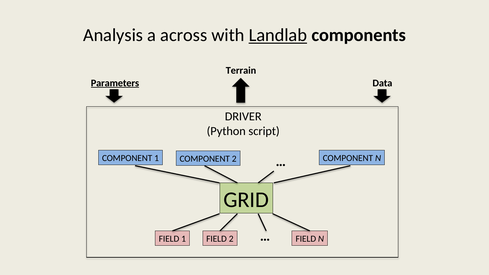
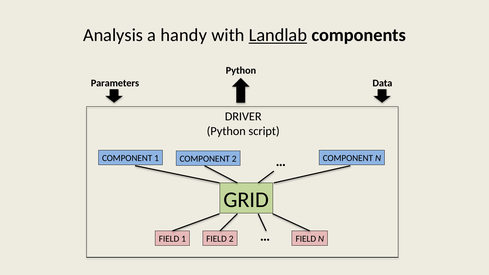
across: across -> handy (184, 35)
Terrain: Terrain -> Python (241, 70)
Parameters underline: present -> none (115, 83)
